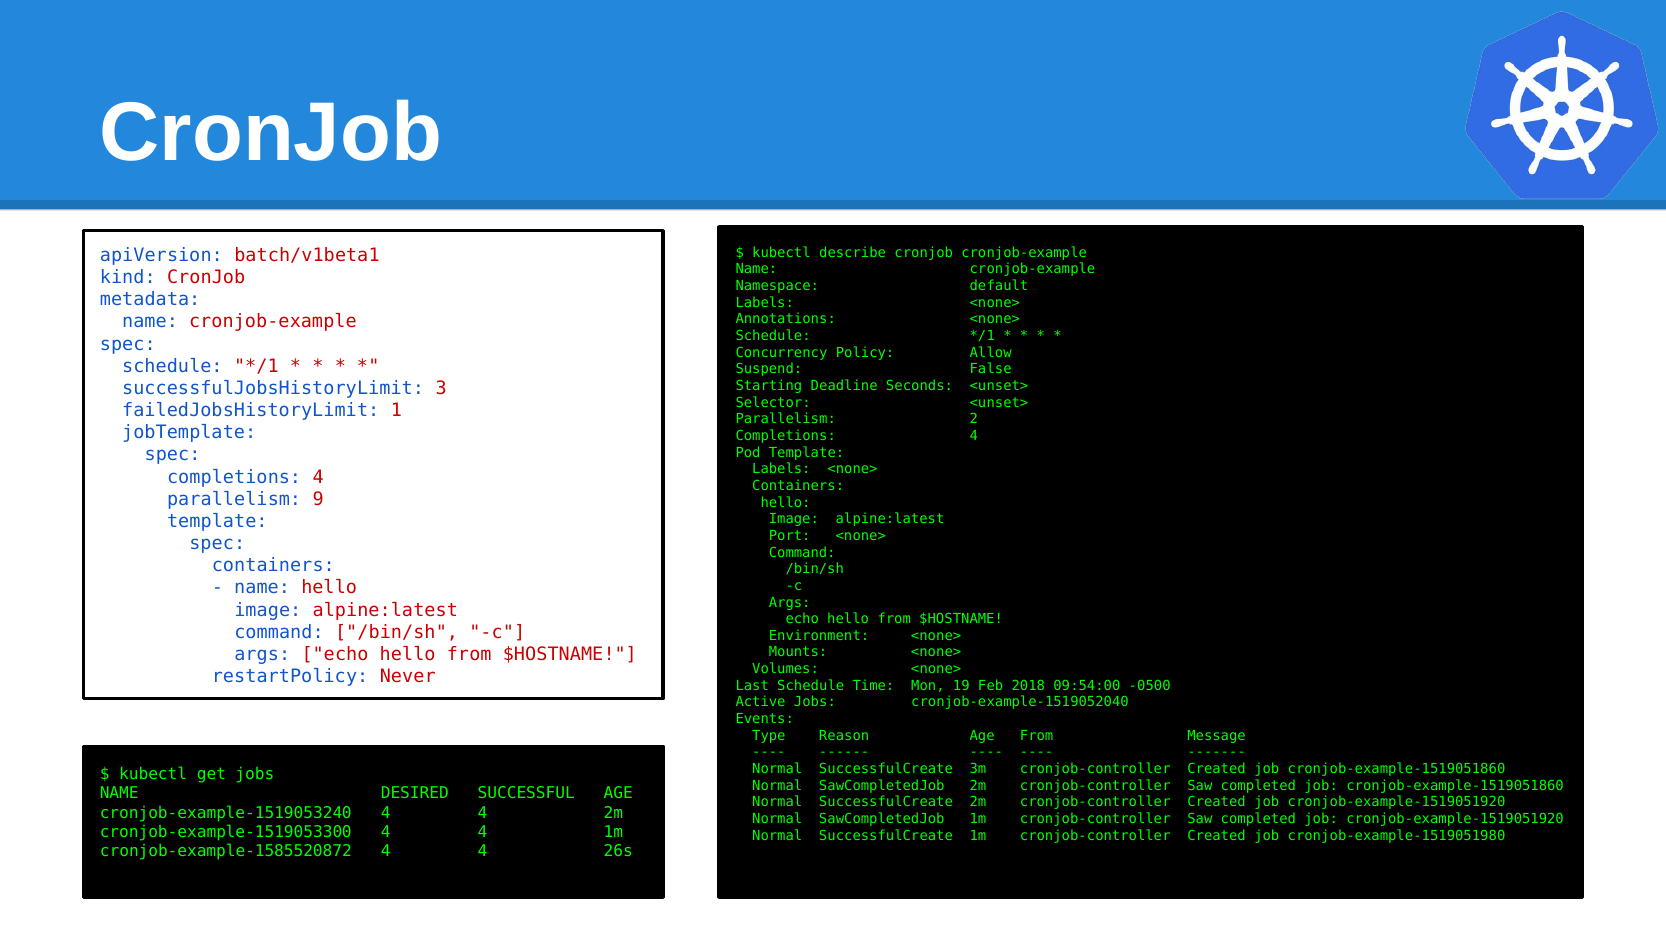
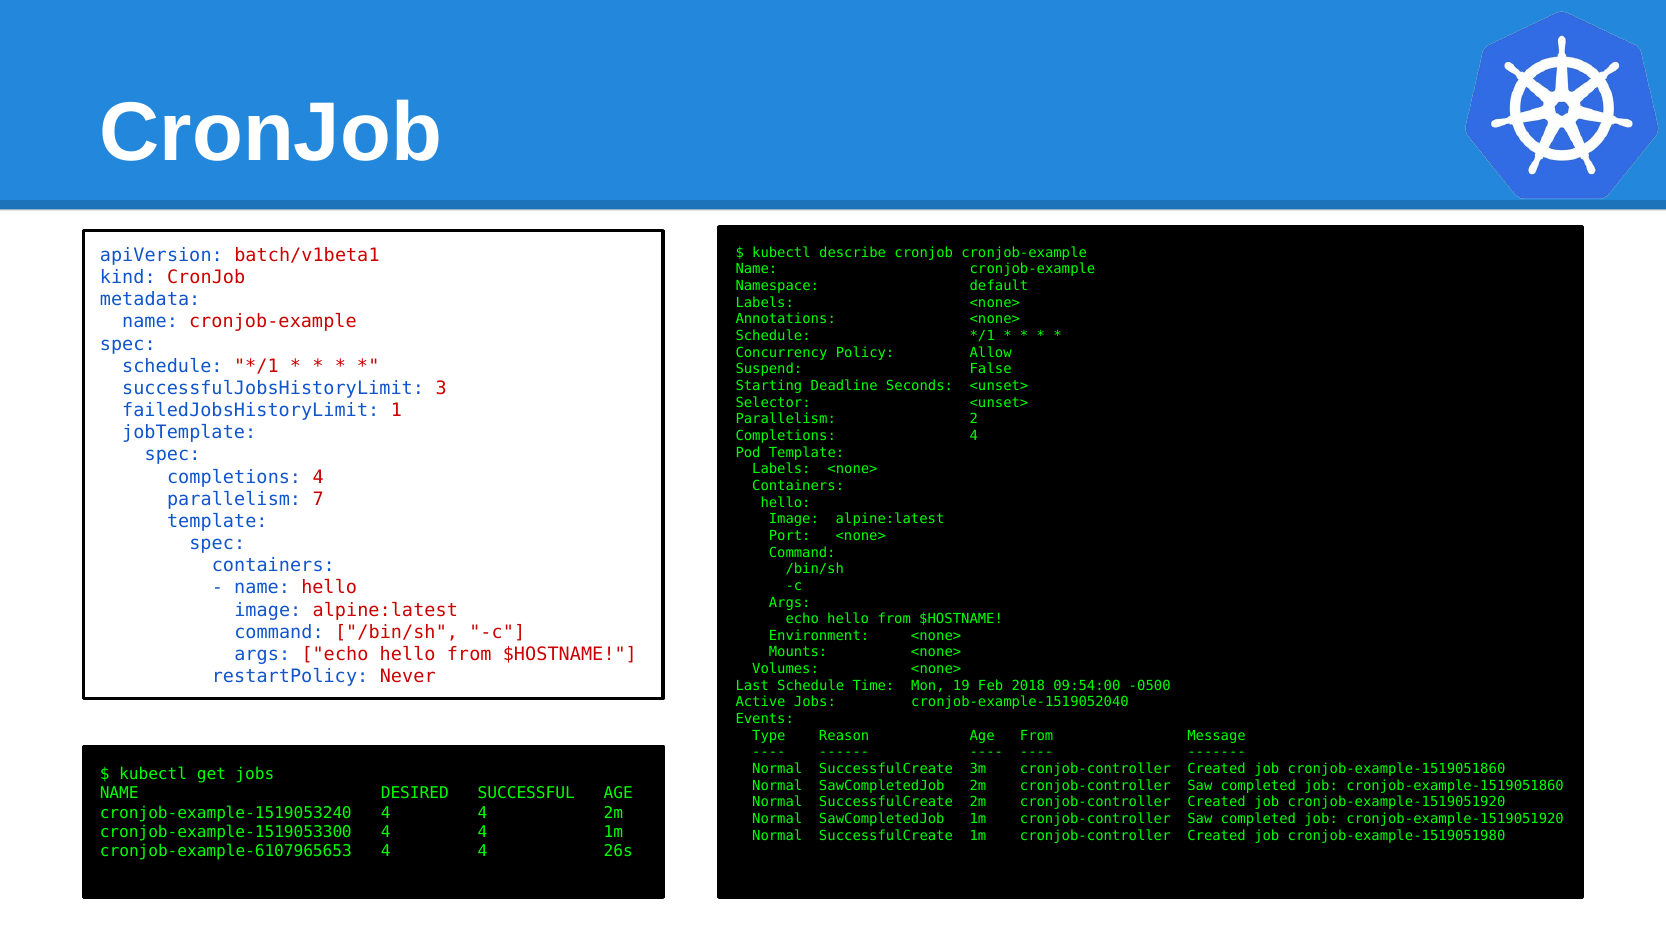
9: 9 -> 7 (318, 499)
cronjob-example-1585520872: cronjob-example-1585520872 -> cronjob-example-6107965653 (226, 852)
